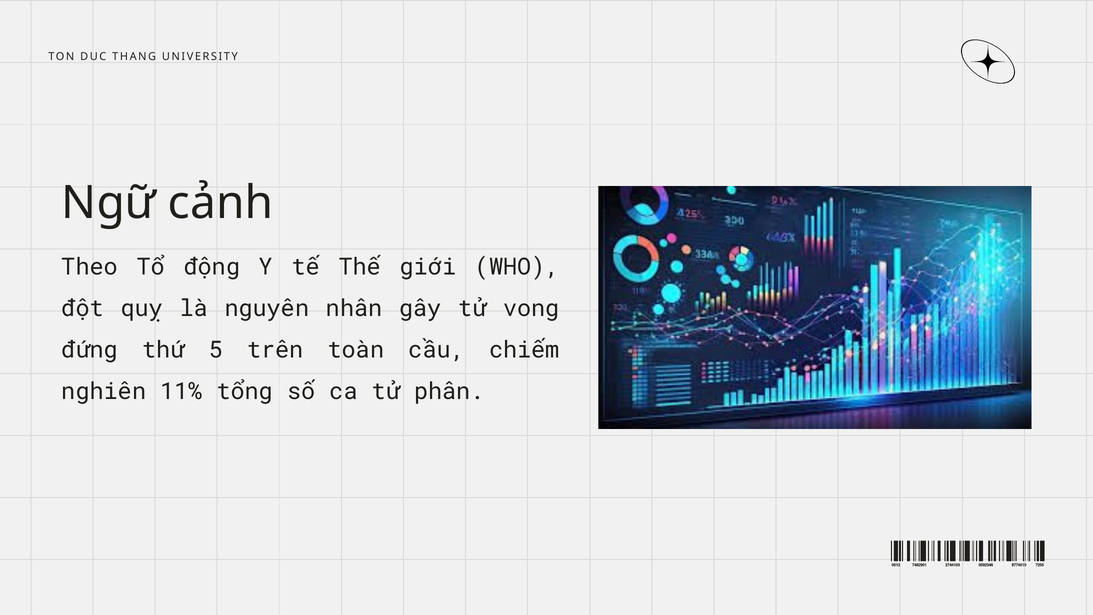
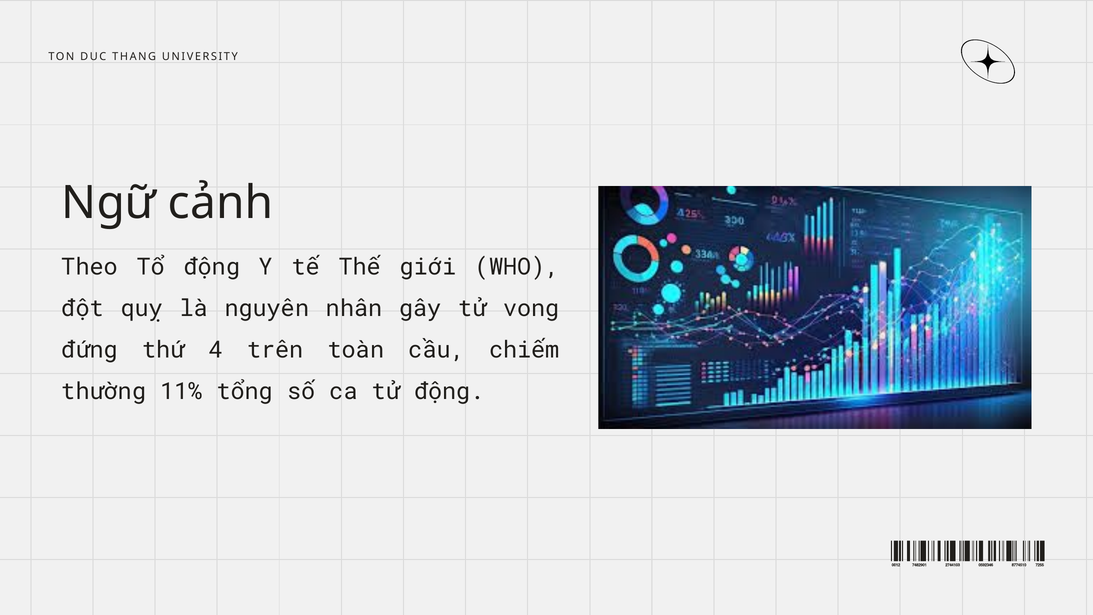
5: 5 -> 4 (216, 350)
nghiên: nghiên -> thường (104, 391)
tử phân: phân -> động (449, 391)
